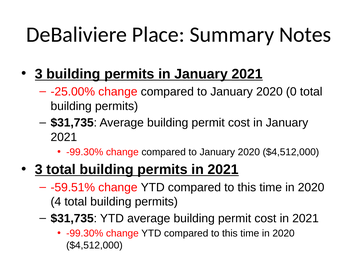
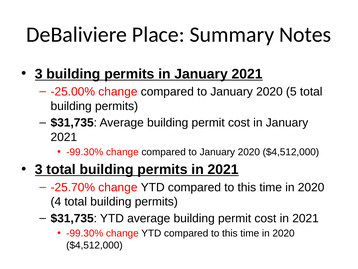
0: 0 -> 5 (291, 92)
-59.51%: -59.51% -> -25.70% (73, 187)
